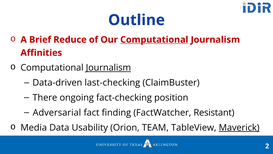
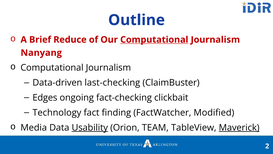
Affinities: Affinities -> Nanyang (41, 53)
Journalism underline: present -> none (108, 68)
There: There -> Edges (45, 97)
position: position -> clickbait (171, 97)
Adversarial: Adversarial -> Technology (57, 112)
Resistant: Resistant -> Modified (214, 112)
Usability underline: none -> present (90, 127)
